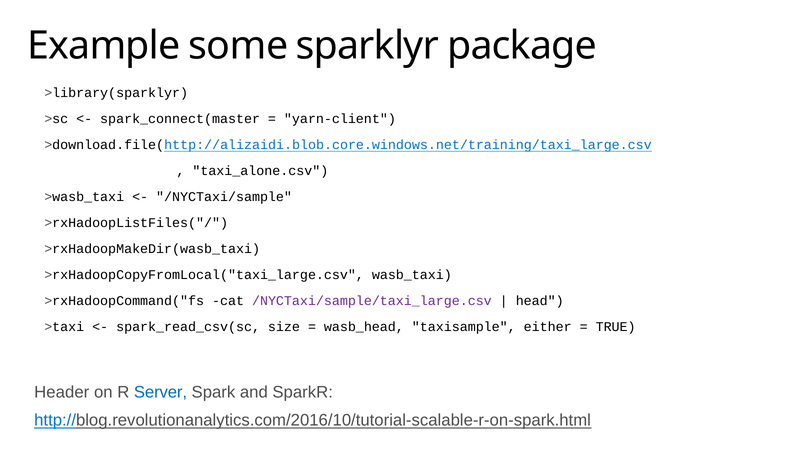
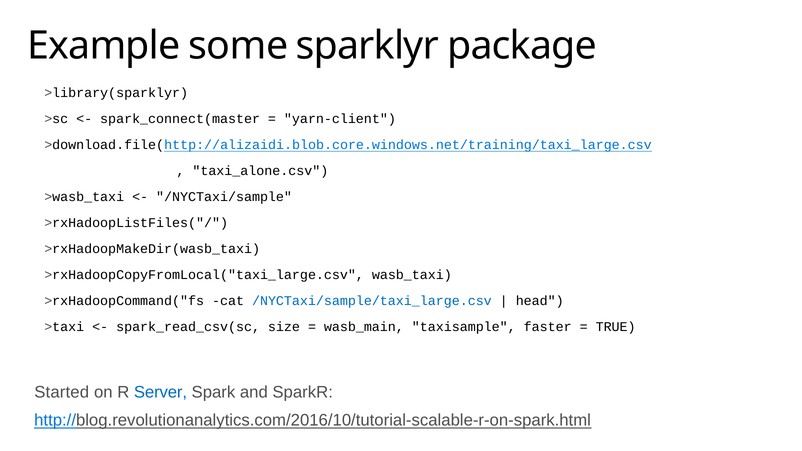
/NYCTaxi/sample/taxi_large.csv colour: purple -> blue (372, 301)
wasb_head: wasb_head -> wasb_main (364, 327)
either: either -> faster (548, 327)
Header: Header -> Started (62, 393)
